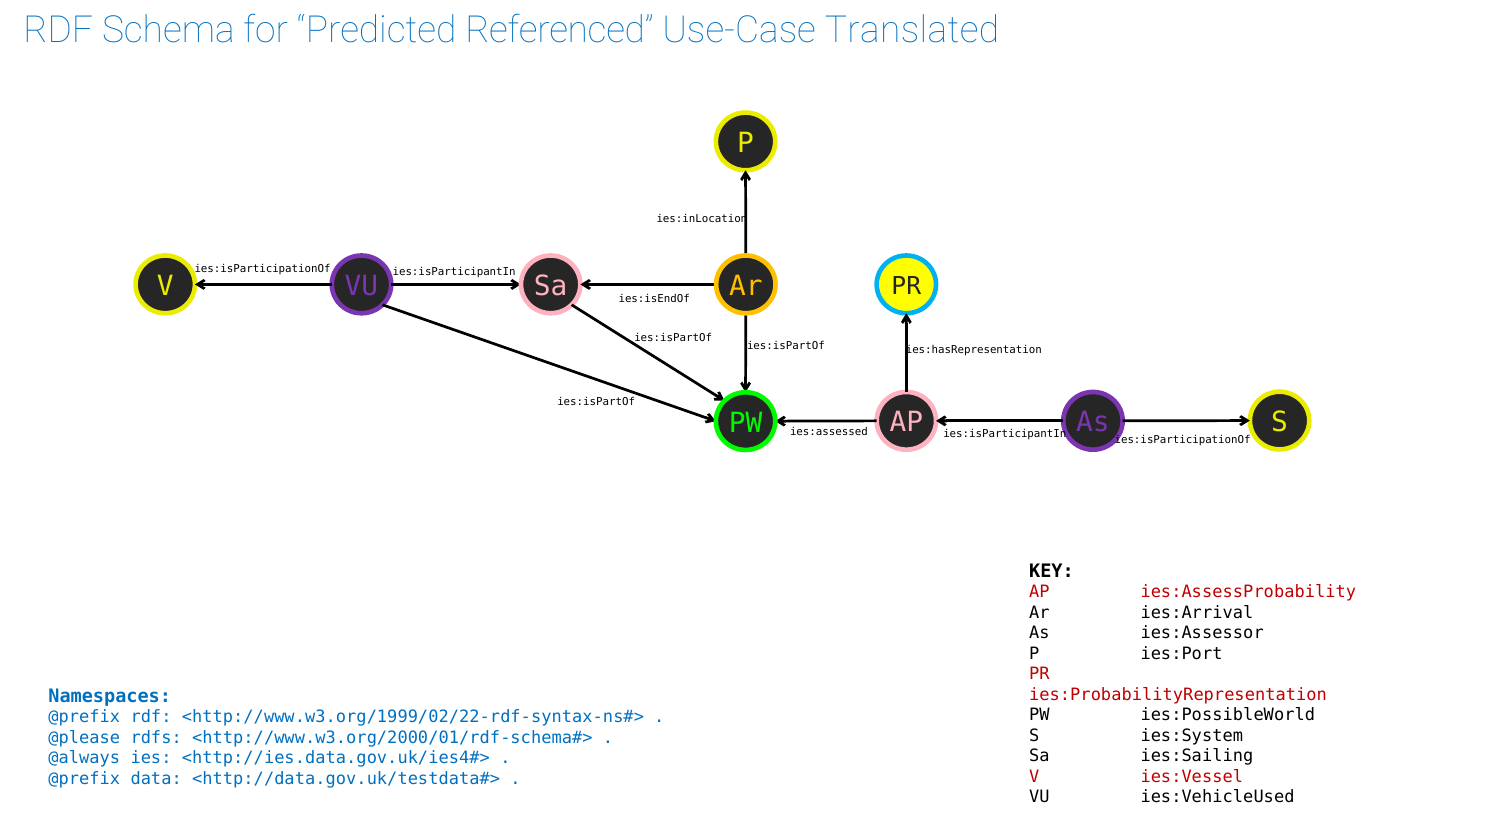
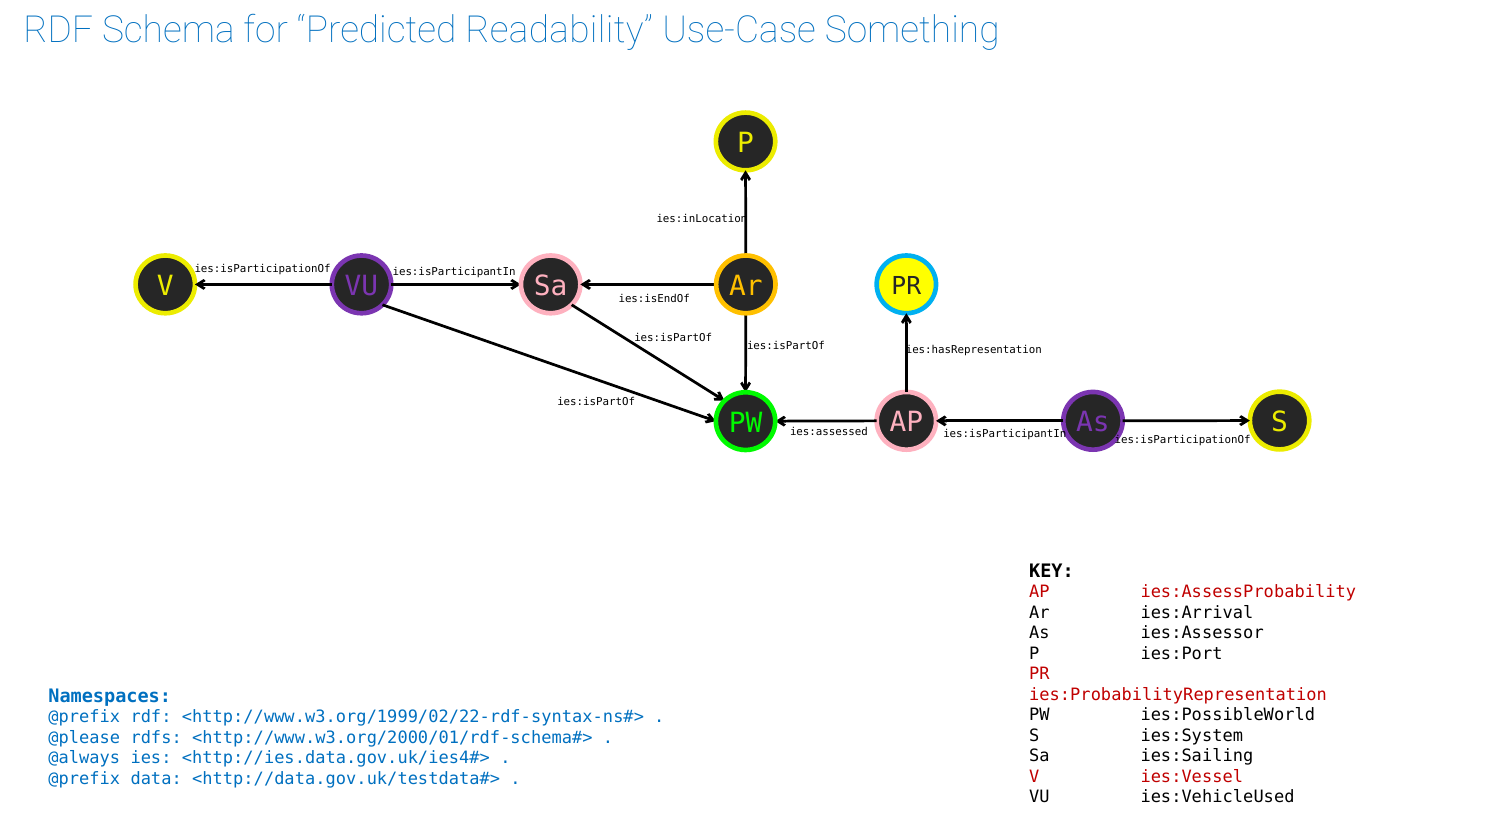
Referenced: Referenced -> Readability (559, 30)
Translated: Translated -> Something (912, 30)
